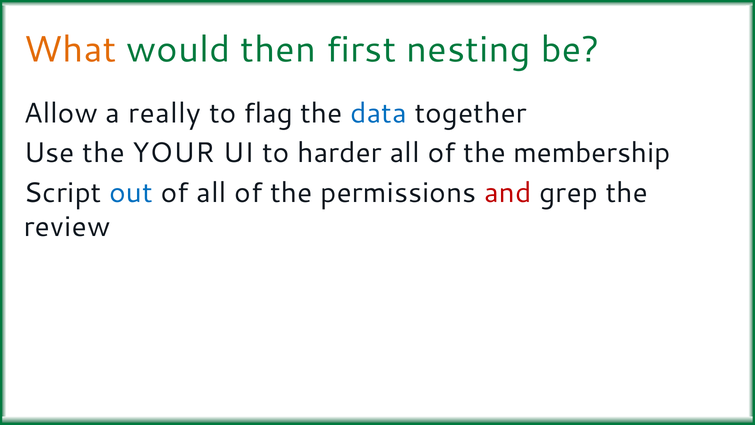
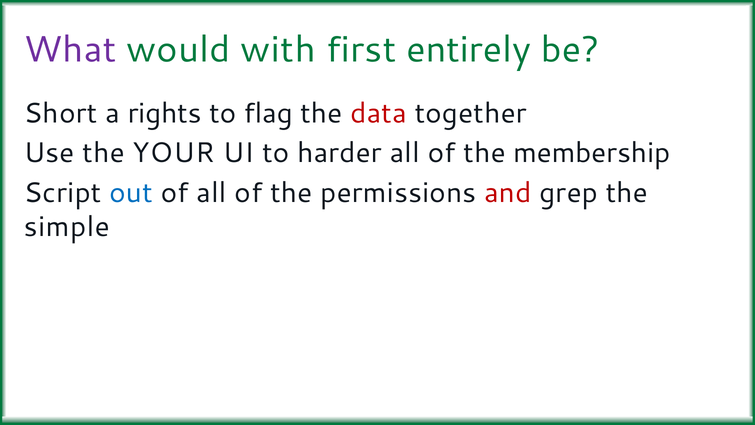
What colour: orange -> purple (70, 50)
then: then -> with (278, 50)
nesting: nesting -> entirely (469, 50)
Allow: Allow -> Short (61, 113)
really: really -> rights (165, 113)
data colour: blue -> red (379, 113)
review: review -> simple (67, 227)
